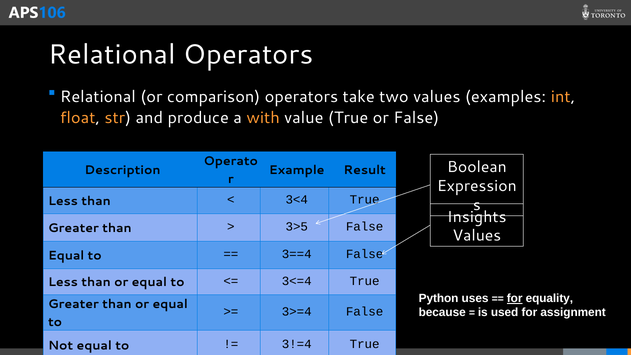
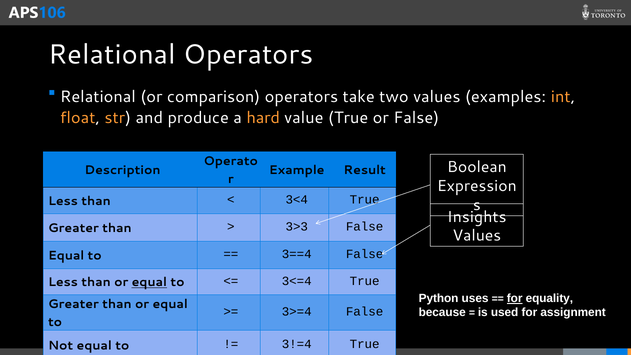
with: with -> hard (263, 118)
3>5: 3>5 -> 3>3 (297, 226)
equal underline: none -> present (149, 282)
